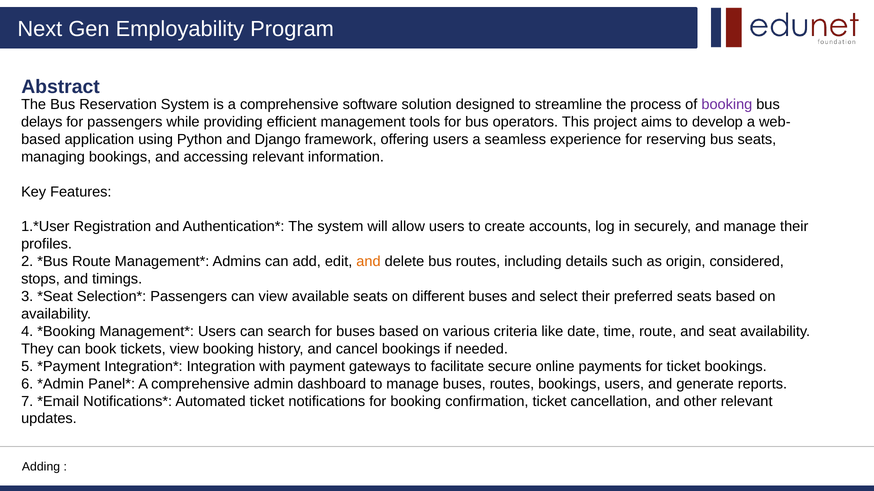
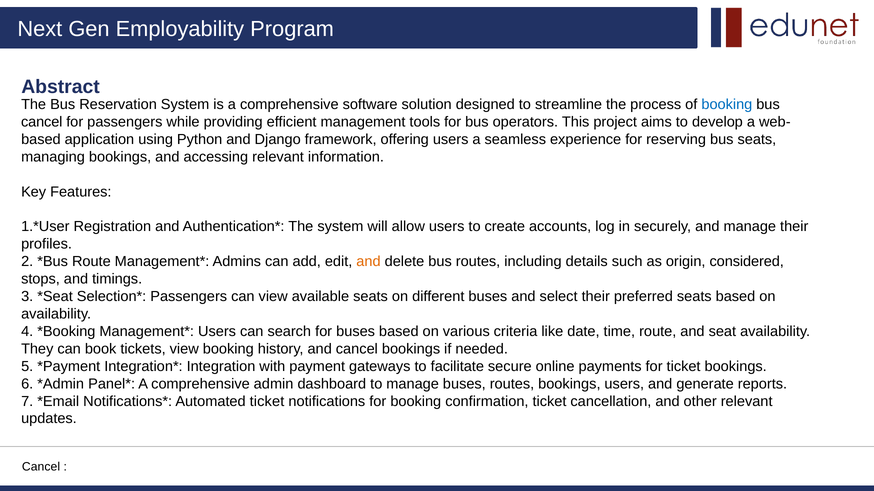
booking colour: purple -> blue (727, 105)
delays: delays -> cancel (42, 122)
Adding: Adding -> Cancel (41, 467)
